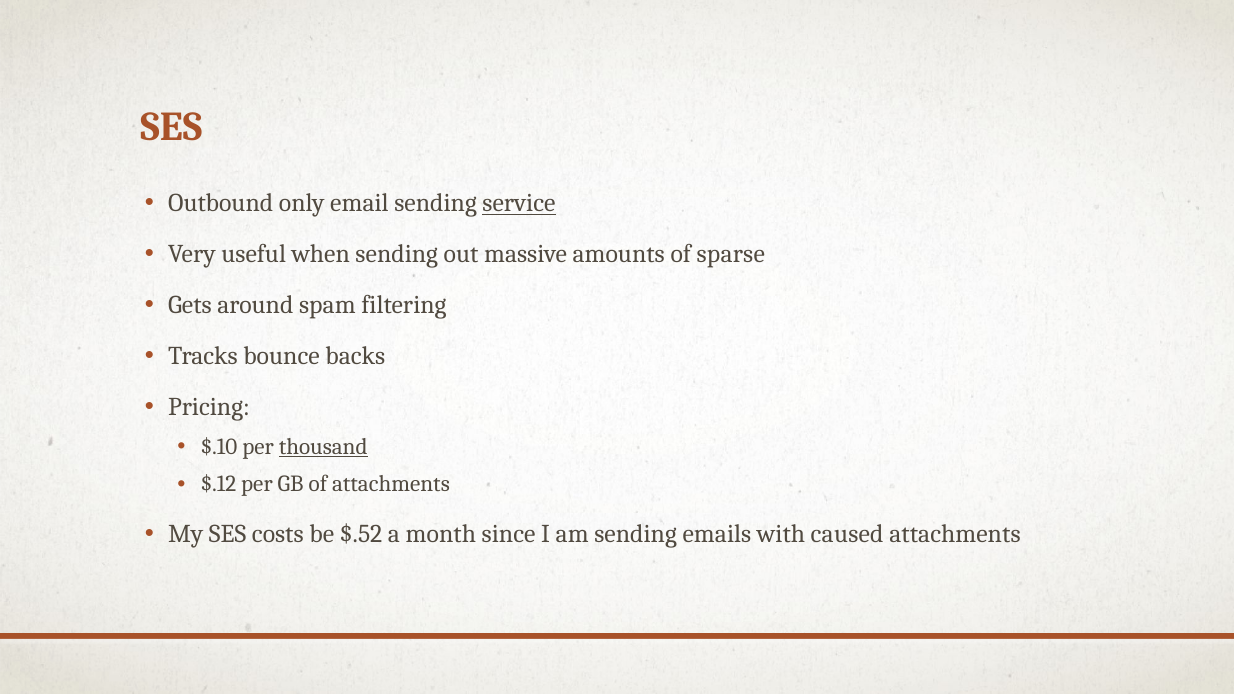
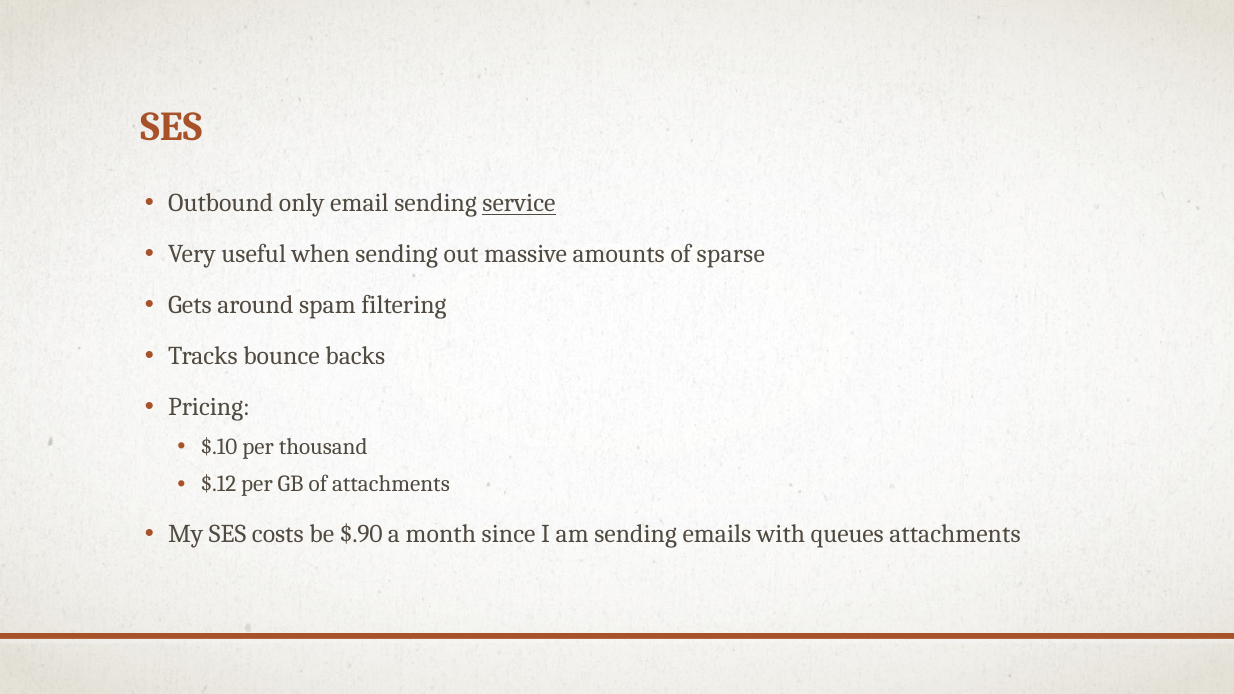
thousand underline: present -> none (323, 447)
$.52: $.52 -> $.90 (361, 534)
caused: caused -> queues (847, 534)
